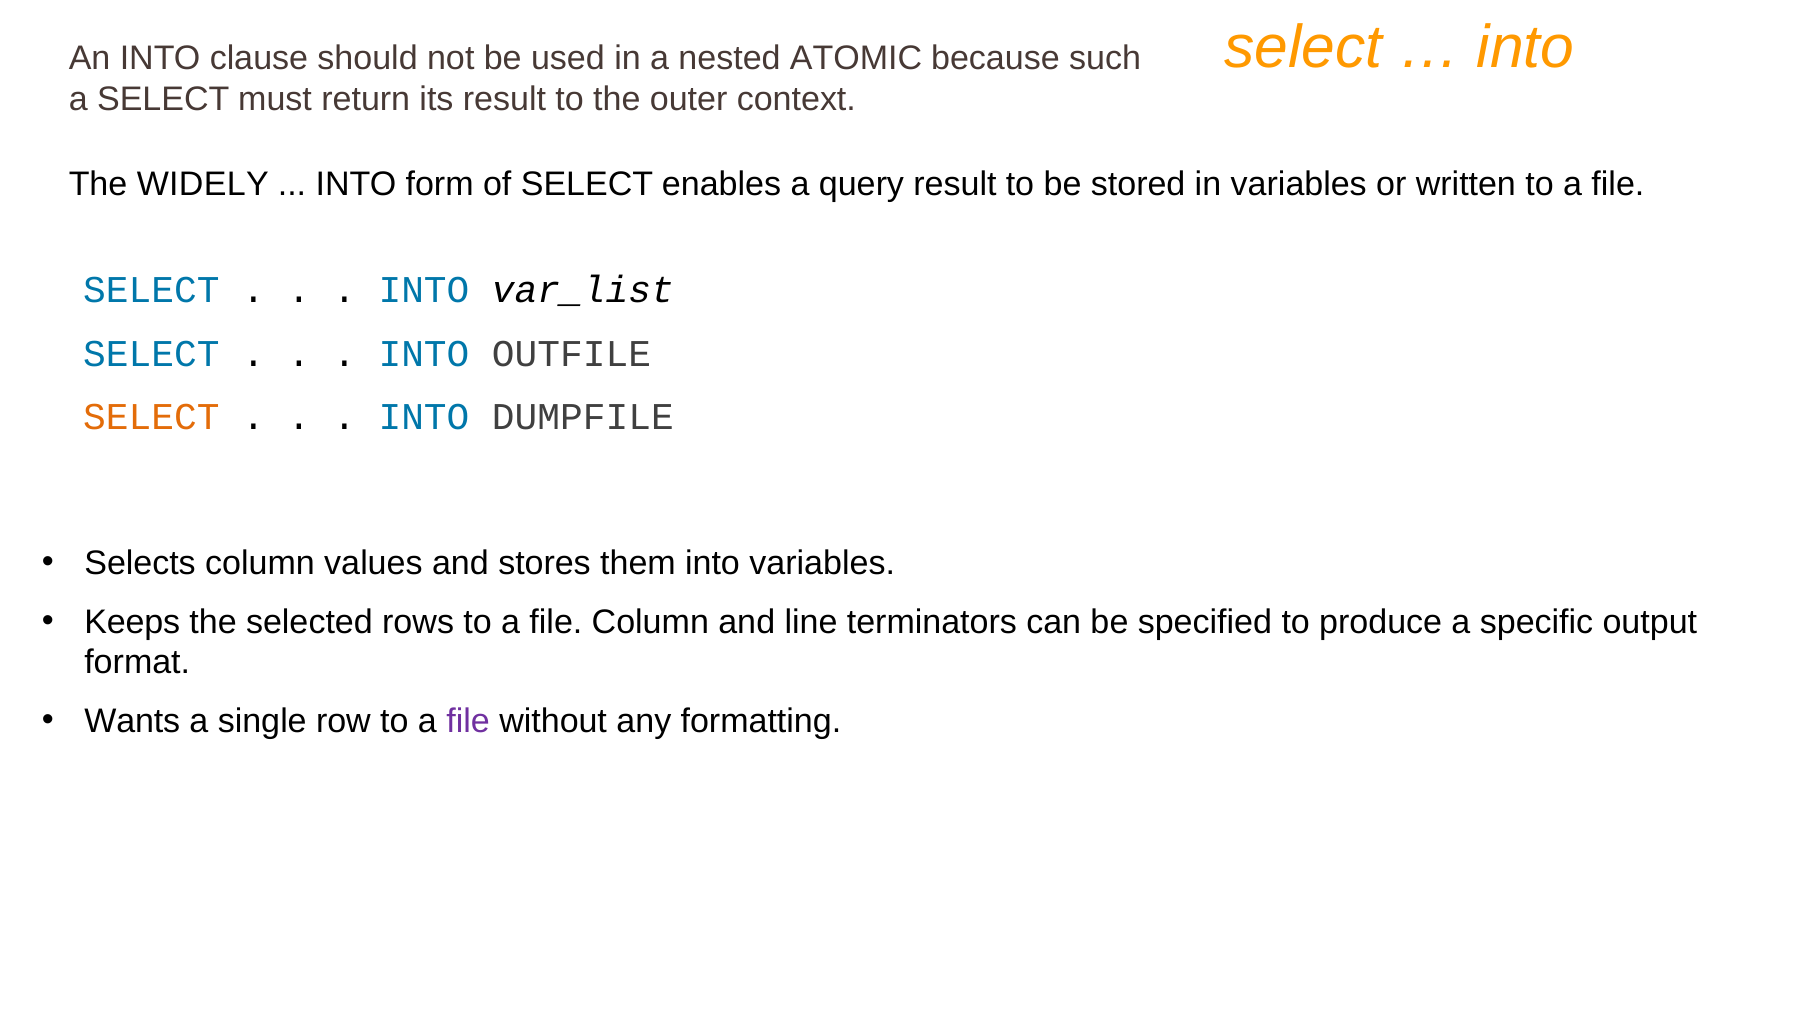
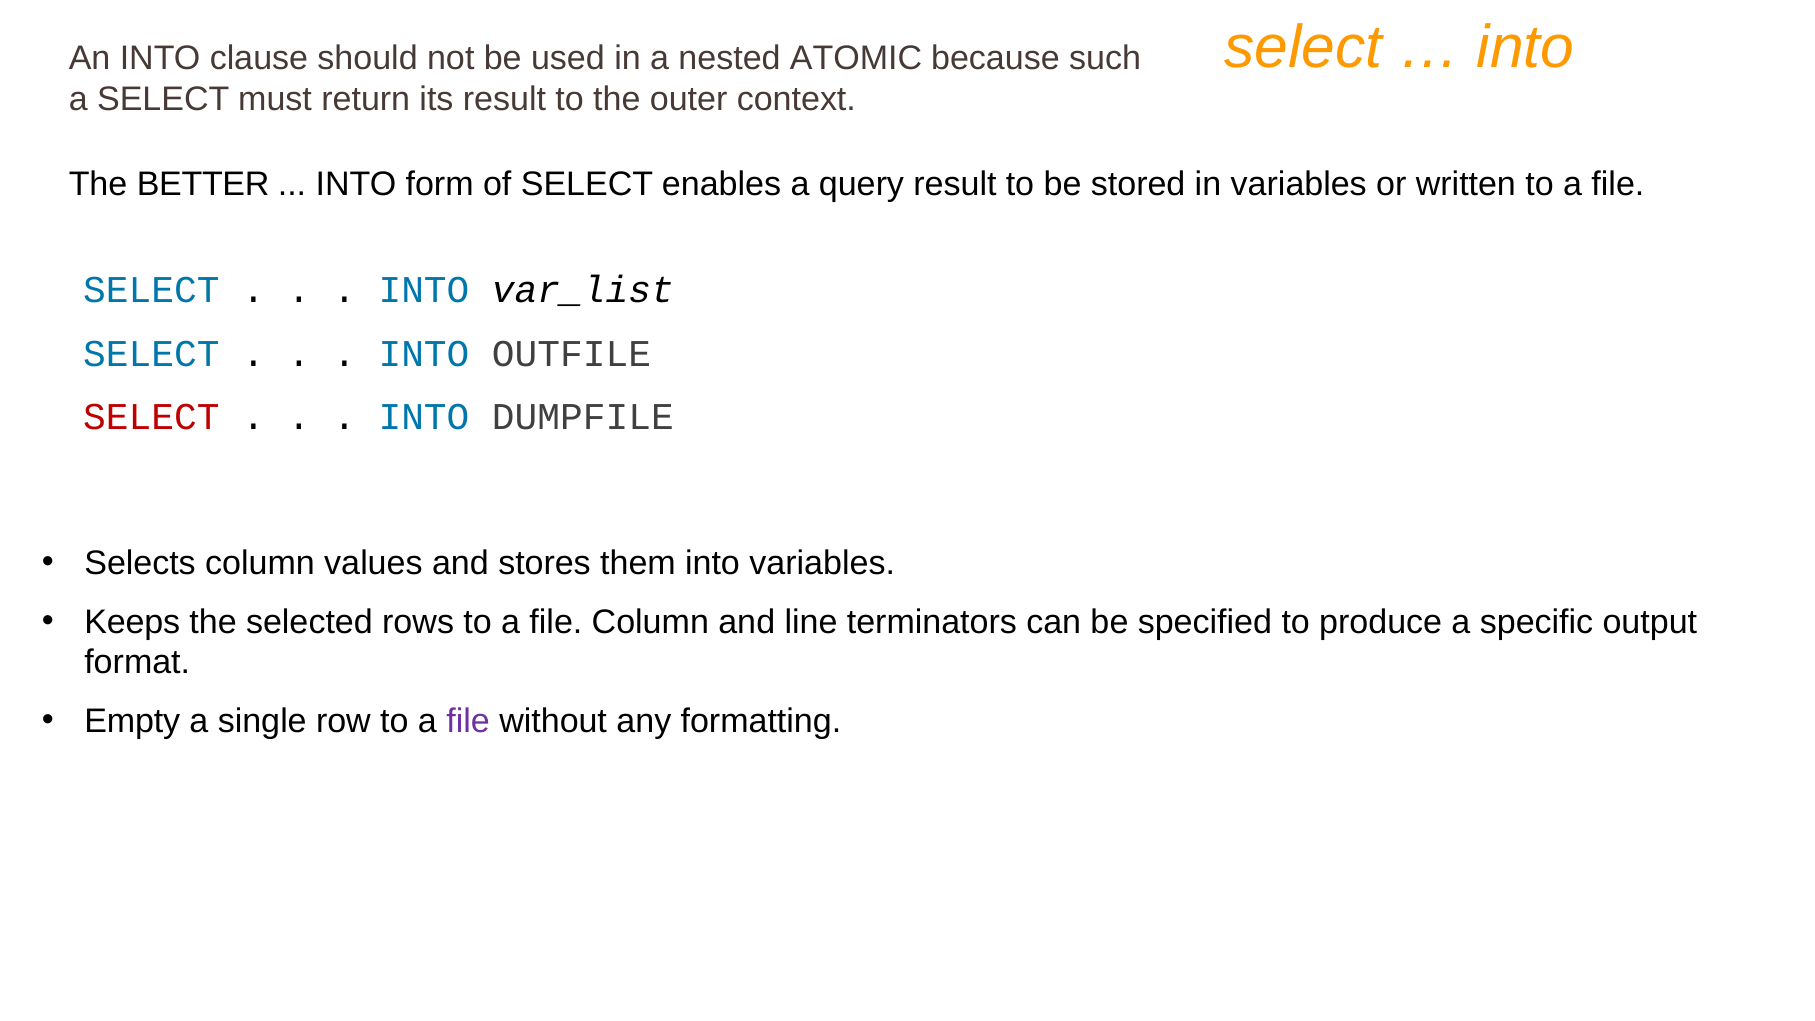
WIDELY: WIDELY -> BETTER (203, 185)
SELECT colour: orange -> red (151, 417)
Wants: Wants -> Empty (132, 722)
